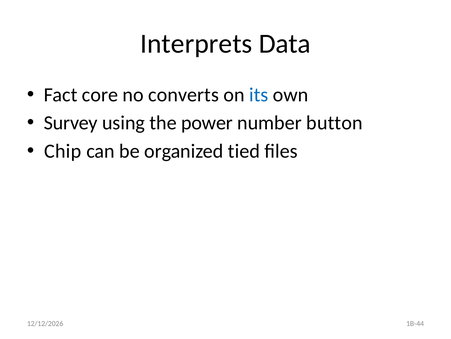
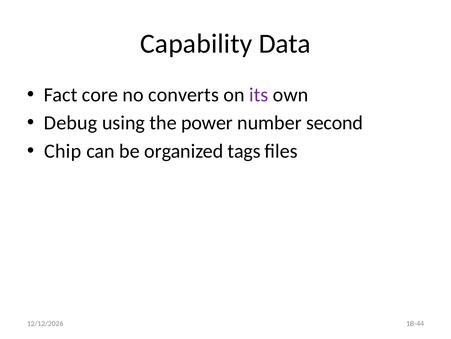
Interprets: Interprets -> Capability (196, 44)
its colour: blue -> purple (259, 95)
Survey: Survey -> Debug (71, 123)
button: button -> second (335, 123)
tied: tied -> tags (244, 151)
